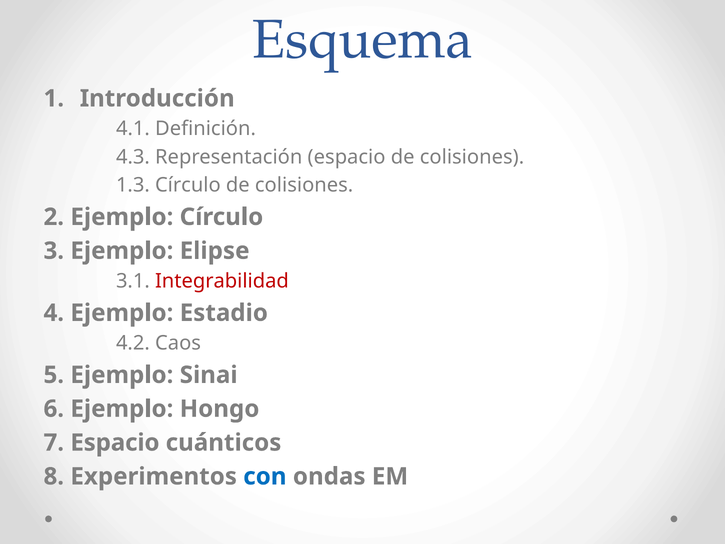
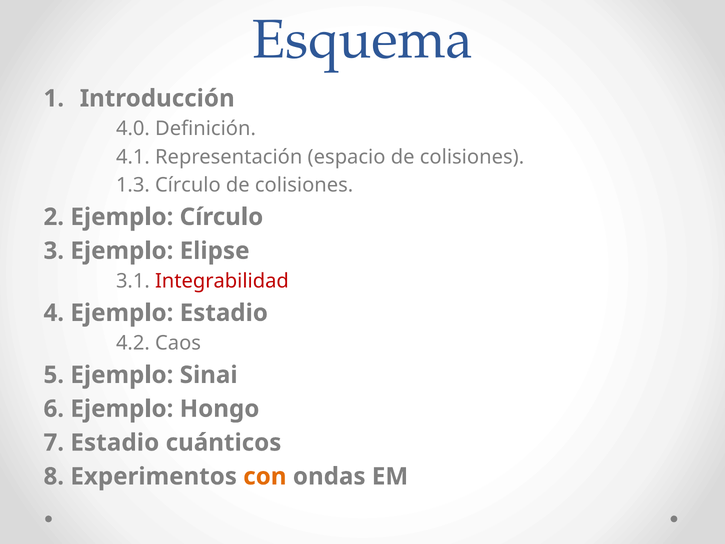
4.1: 4.1 -> 4.0 (133, 129)
4.3: 4.3 -> 4.1 (133, 157)
7 Espacio: Espacio -> Estadio (115, 442)
con colour: blue -> orange (265, 476)
